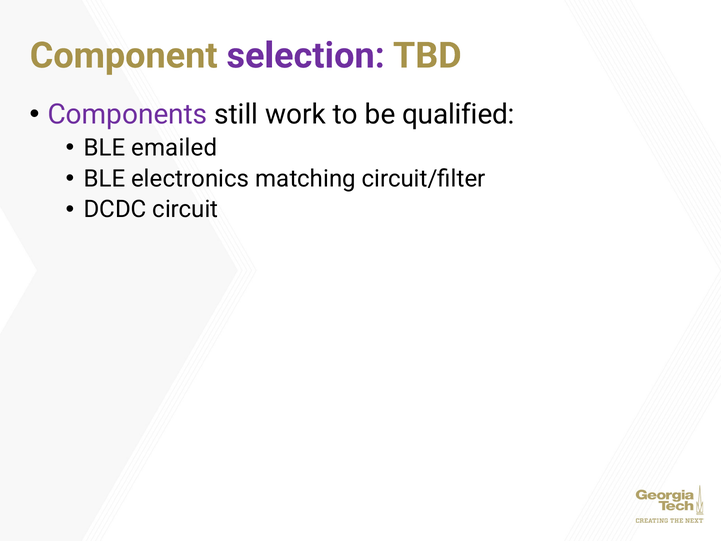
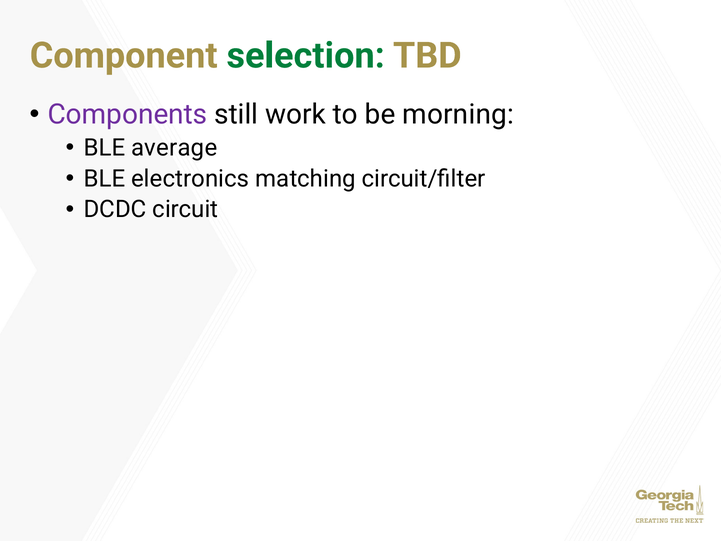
selection colour: purple -> green (306, 56)
qualified: qualified -> morning (458, 114)
emailed: emailed -> average (174, 148)
